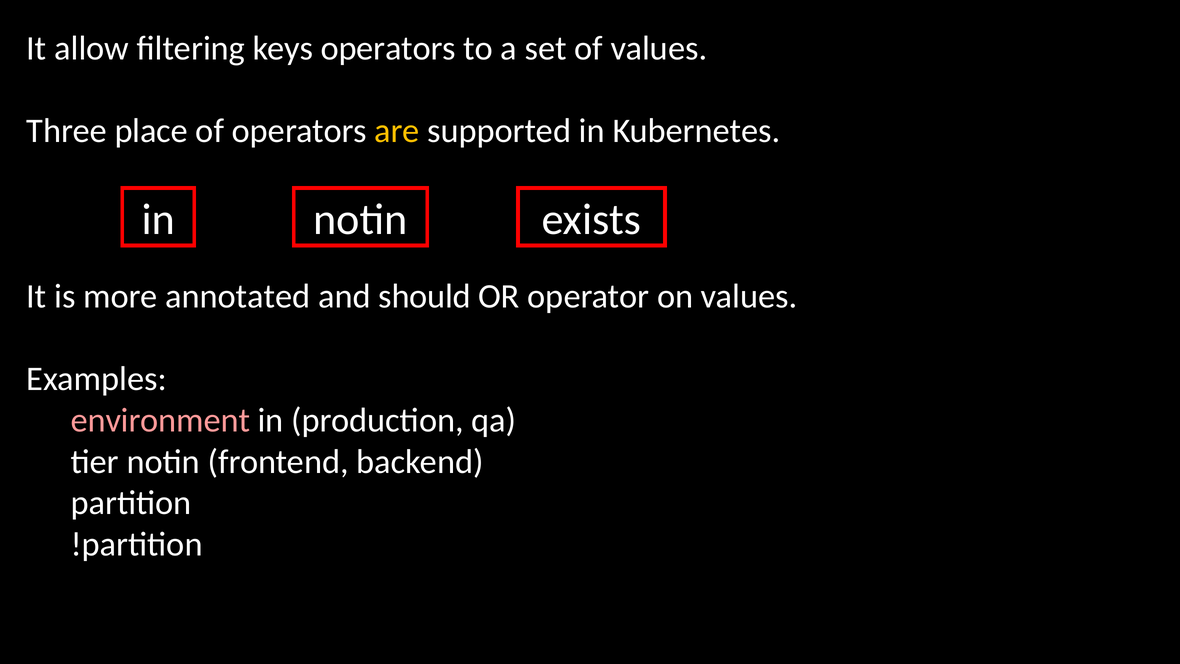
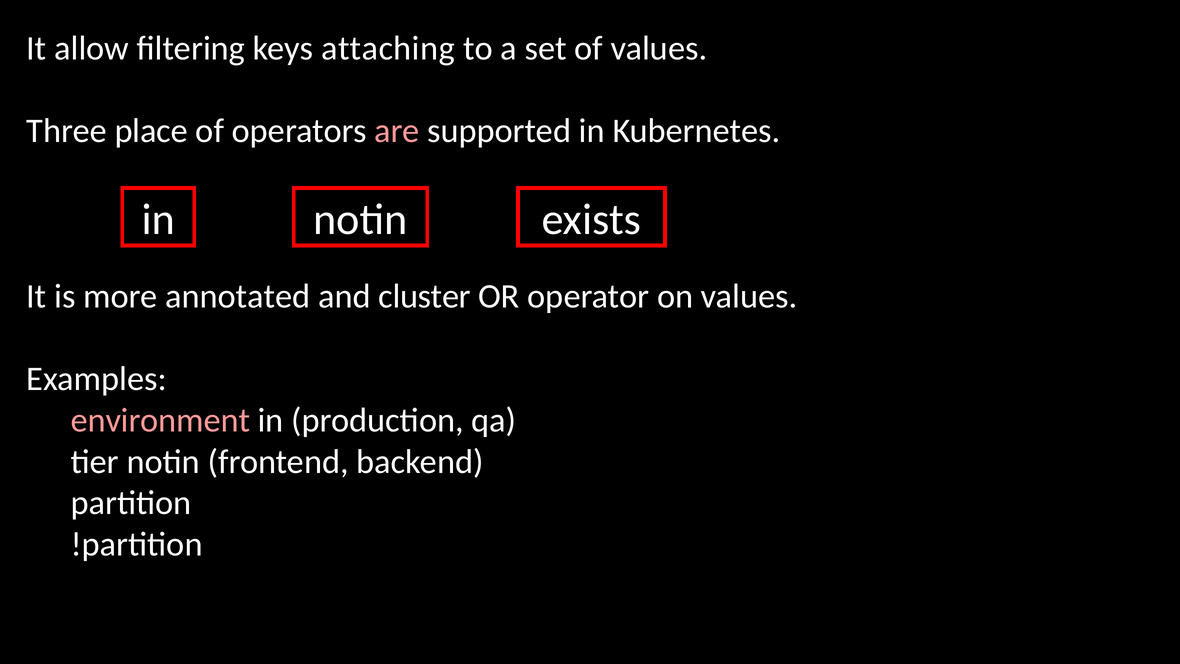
keys operators: operators -> attaching (388, 48)
are colour: yellow -> pink (397, 131)
should: should -> cluster (425, 296)
